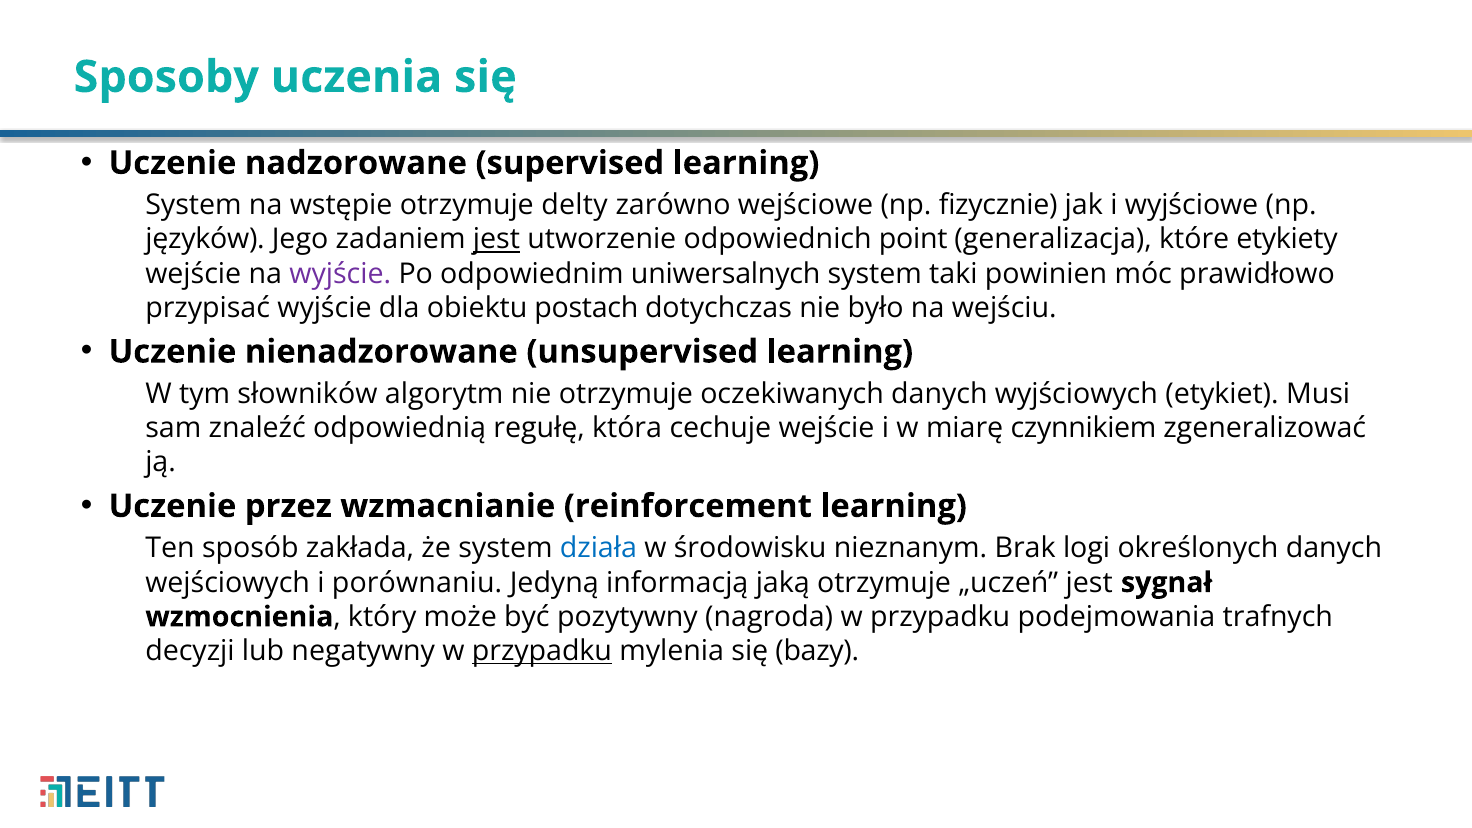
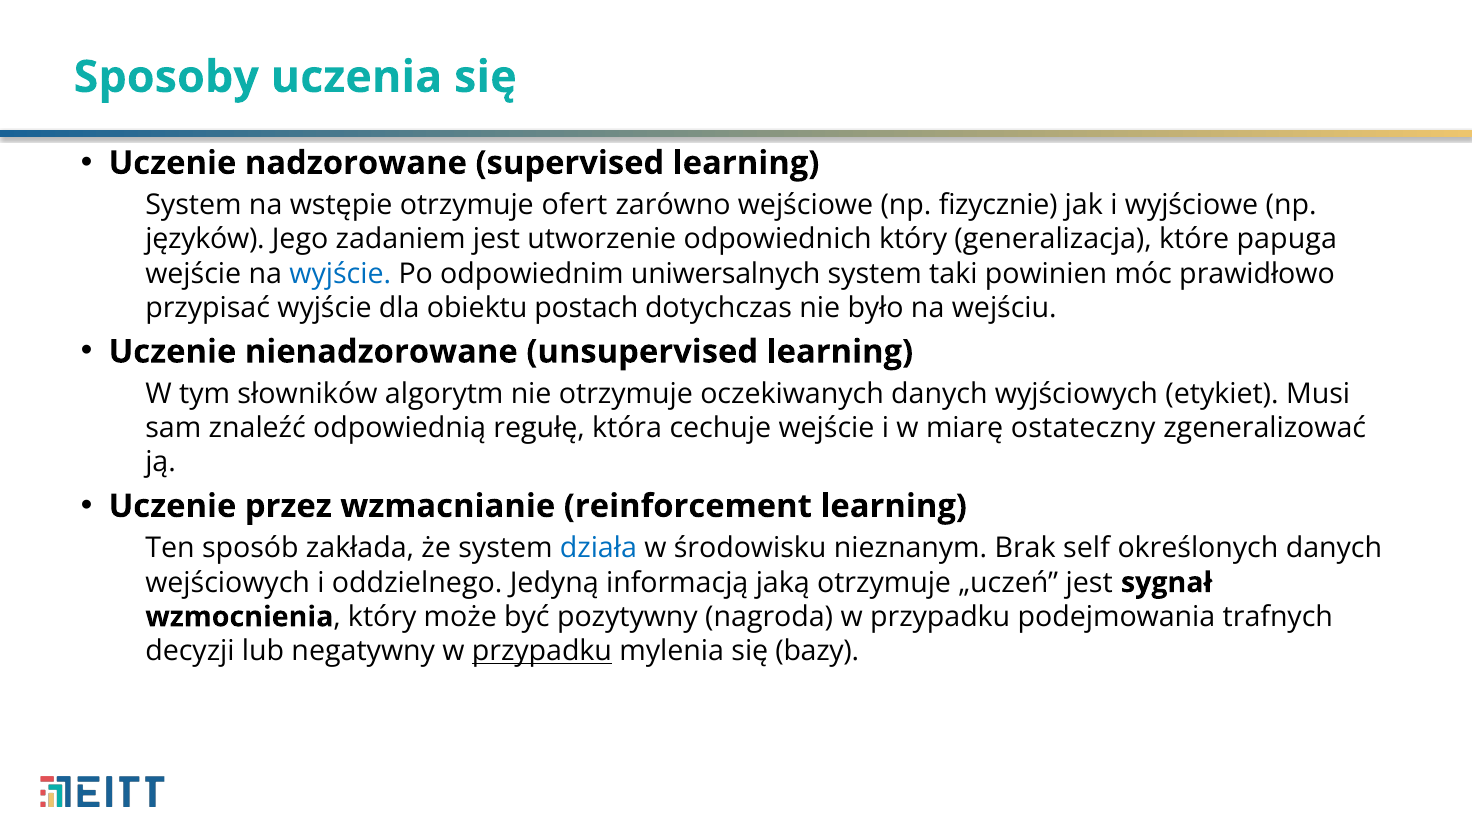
delty: delty -> ofert (574, 205)
jest underline: present -> none (496, 240)
odpowiednich point: point -> który (913, 240)
etykiety: etykiety -> papuga (1287, 240)
wyjście colour: purple -> blue (340, 274)
czynnikiem: czynnikiem -> ostateczny (1083, 428)
logi: logi -> self (1086, 548)
porównaniu: porównaniu -> oddzielnego (417, 583)
